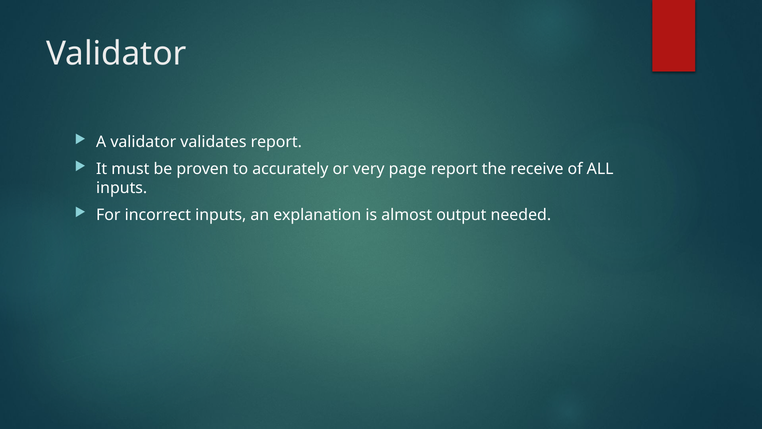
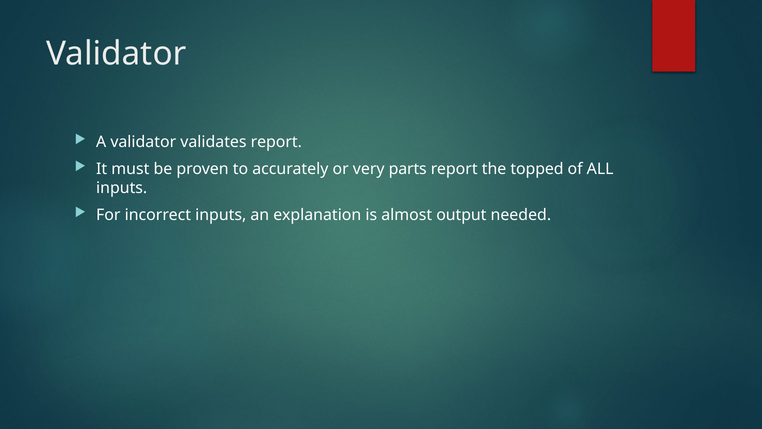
page: page -> parts (408, 169)
receive: receive -> topped (537, 169)
